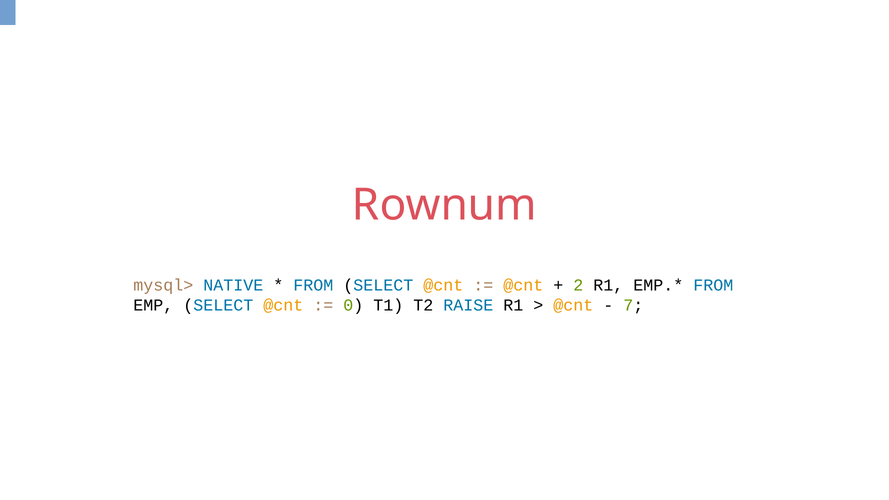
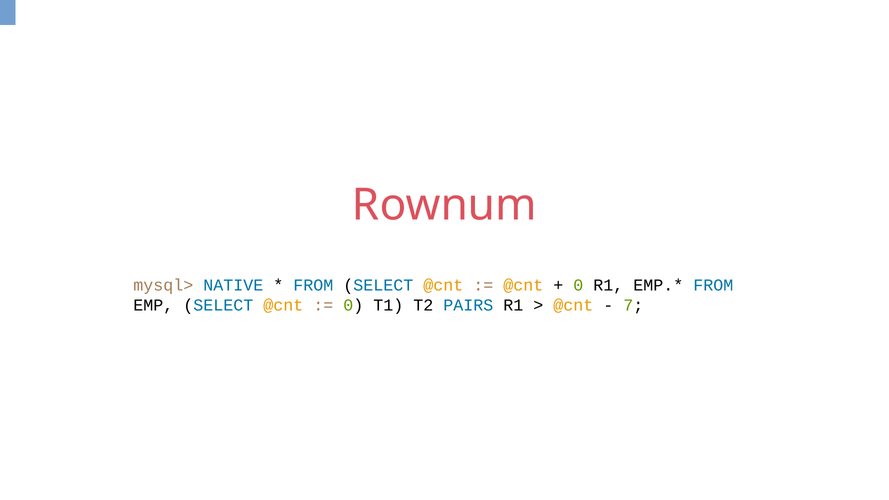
2: 2 -> 0 (578, 285)
RAISE: RAISE -> PAIRS (468, 305)
